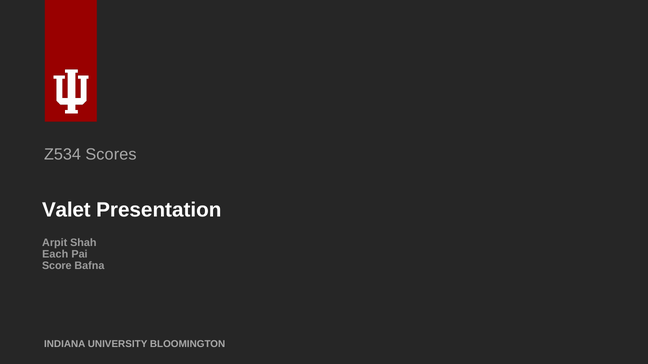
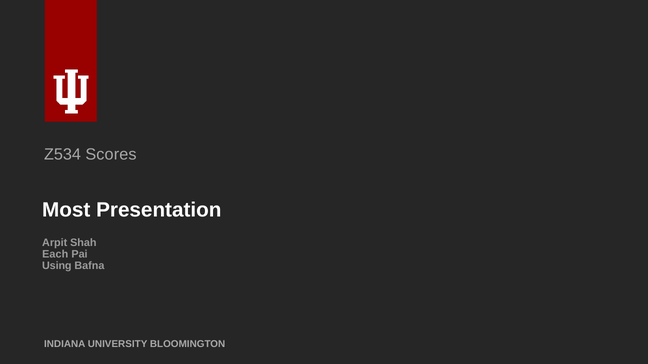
Valet: Valet -> Most (66, 210)
Score: Score -> Using (57, 266)
